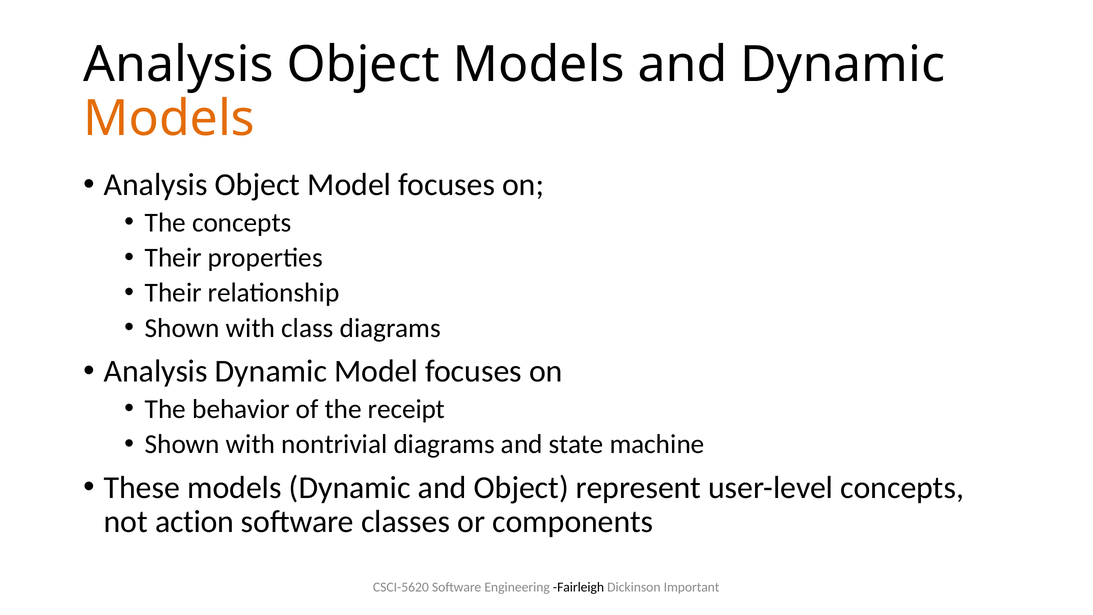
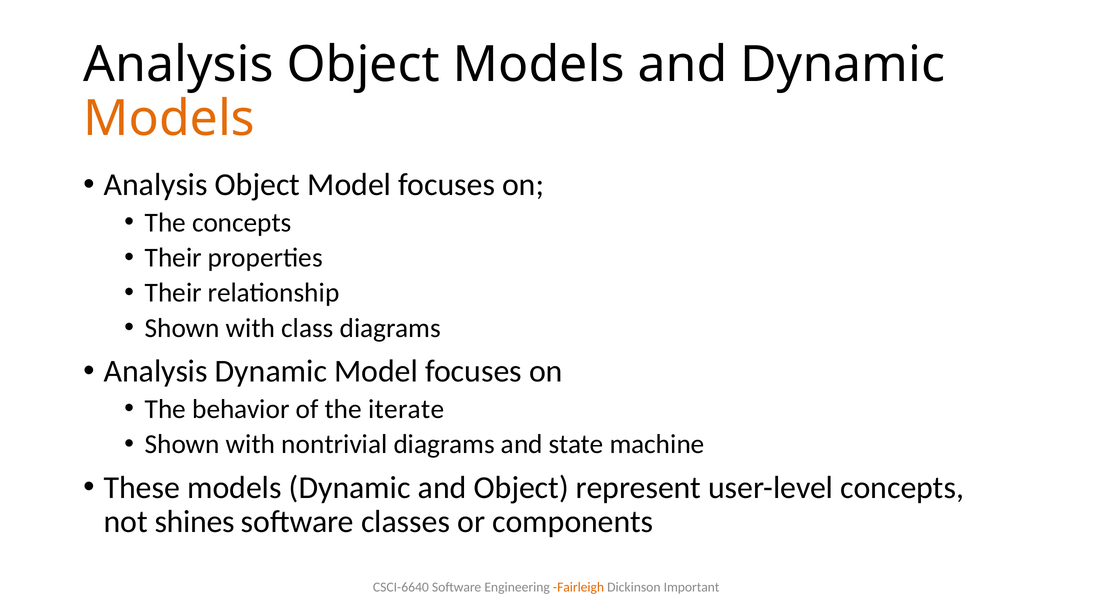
receipt: receipt -> iterate (406, 409)
action: action -> shines (195, 522)
CSCI-5620: CSCI-5620 -> CSCI-6640 (401, 587)
Fairleigh colour: black -> orange (579, 587)
